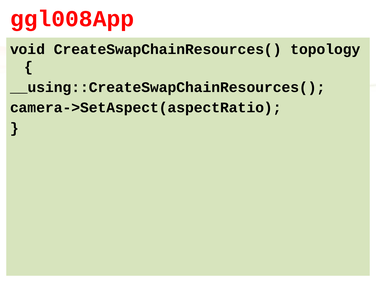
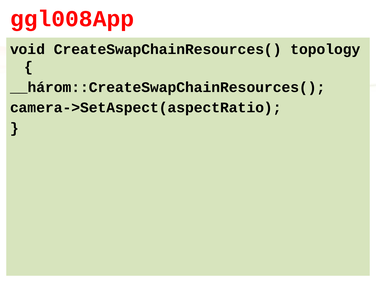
__using::CreateSwapChainResources(: __using::CreateSwapChainResources( -> __három::CreateSwapChainResources( (168, 87)
